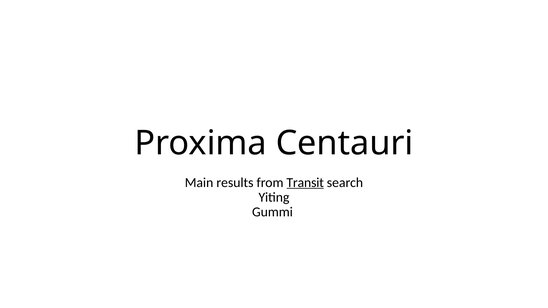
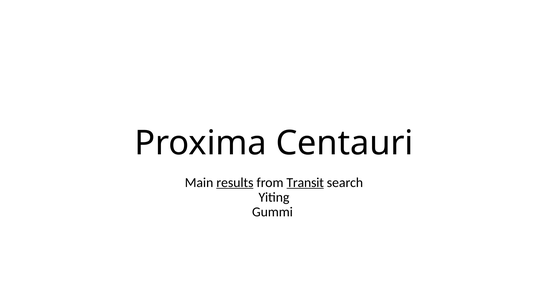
results underline: none -> present (235, 183)
